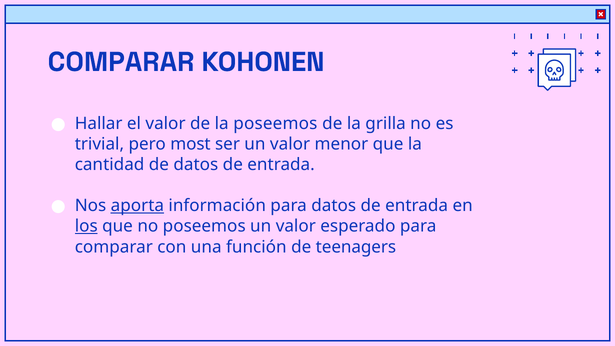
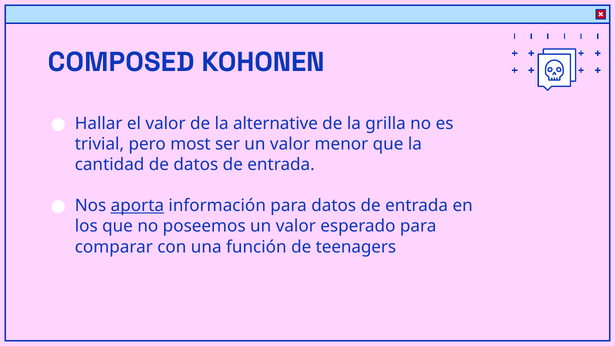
COMPARAR: COMPARAR -> COMPOSED (121, 62)
la poseemos: poseemos -> alternative (276, 124)
los underline: present -> none (86, 226)
